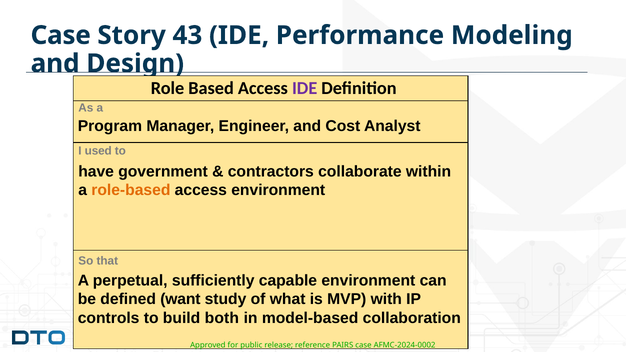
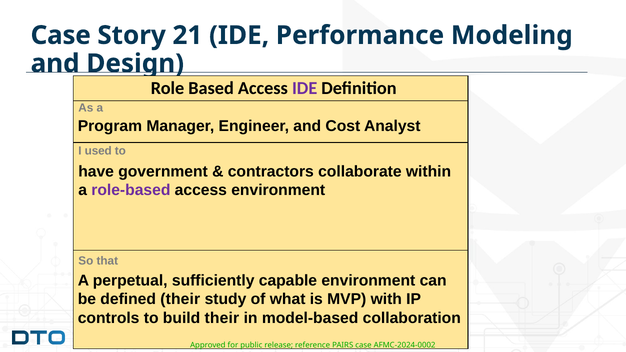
43: 43 -> 21 (187, 35)
role-based colour: orange -> purple (131, 190)
defined want: want -> their (180, 299)
build both: both -> their (222, 318)
